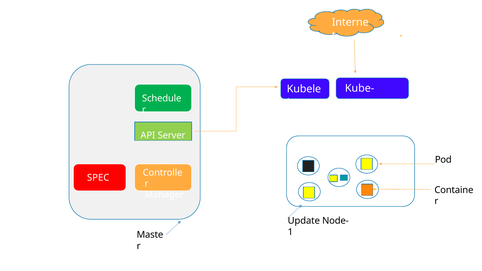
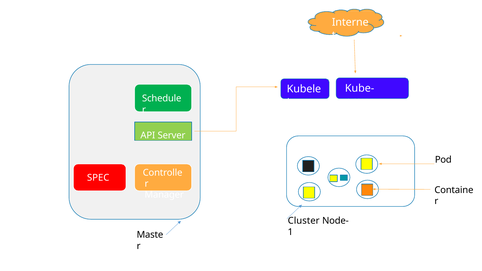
Update: Update -> Cluster (304, 221)
